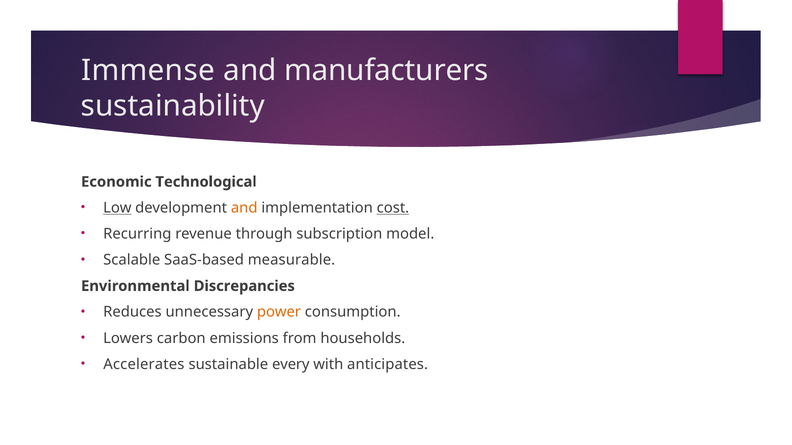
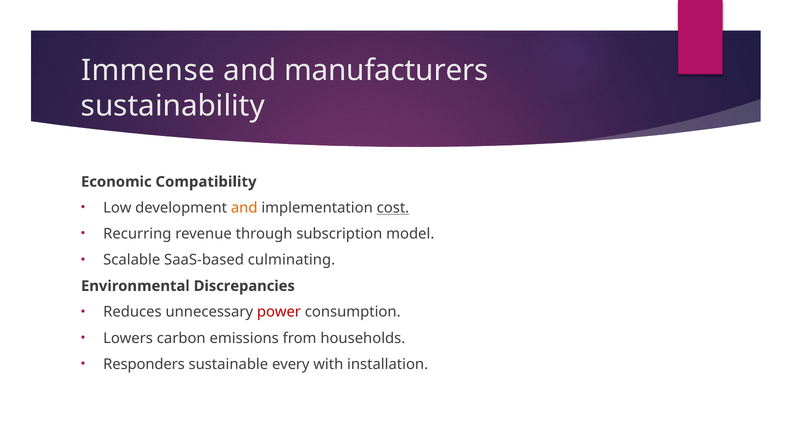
Technological: Technological -> Compatibility (206, 182)
Low underline: present -> none (117, 208)
measurable: measurable -> culminating (291, 260)
power colour: orange -> red (279, 312)
Accelerates: Accelerates -> Responders (144, 365)
anticipates: anticipates -> installation (388, 365)
